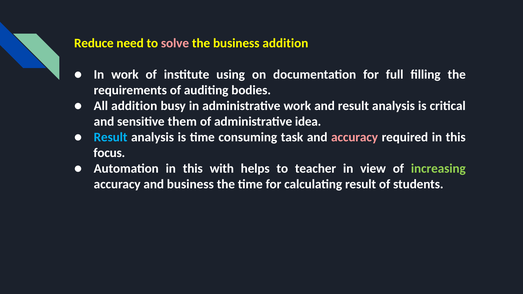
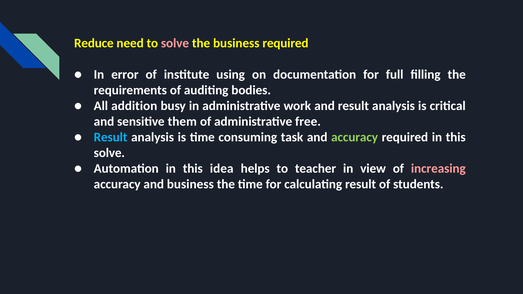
business addition: addition -> required (285, 43)
In work: work -> error (125, 75)
idea: idea -> free (308, 122)
accuracy colour: pink -> light green (355, 137)
focus: focus -> solve (109, 153)
with: with -> idea (222, 169)
increasing colour: light green -> pink (438, 169)
